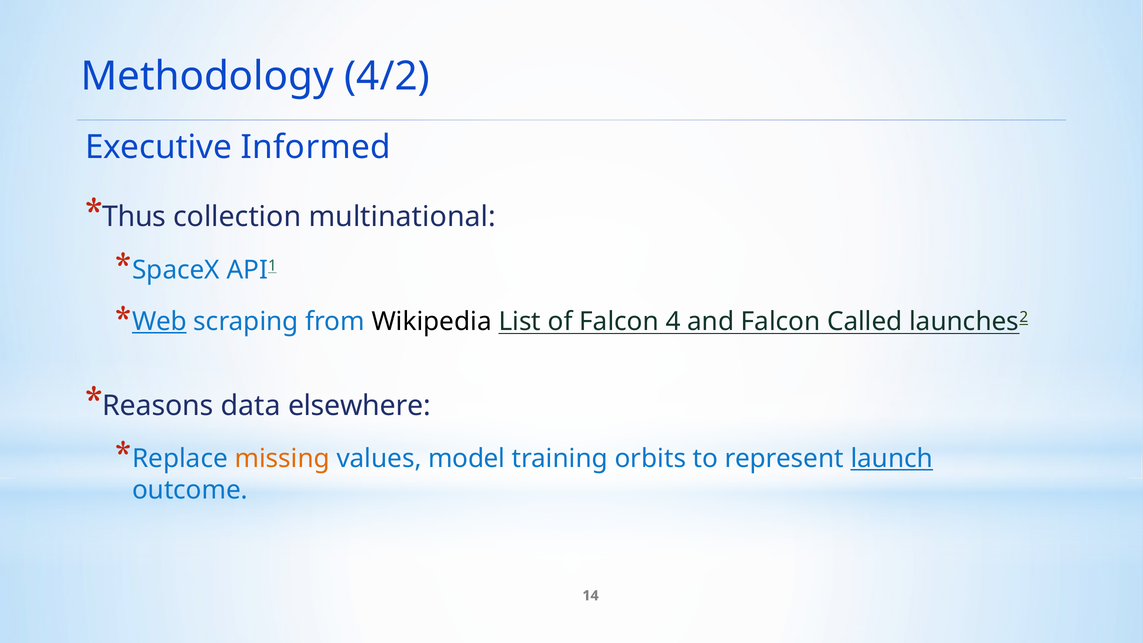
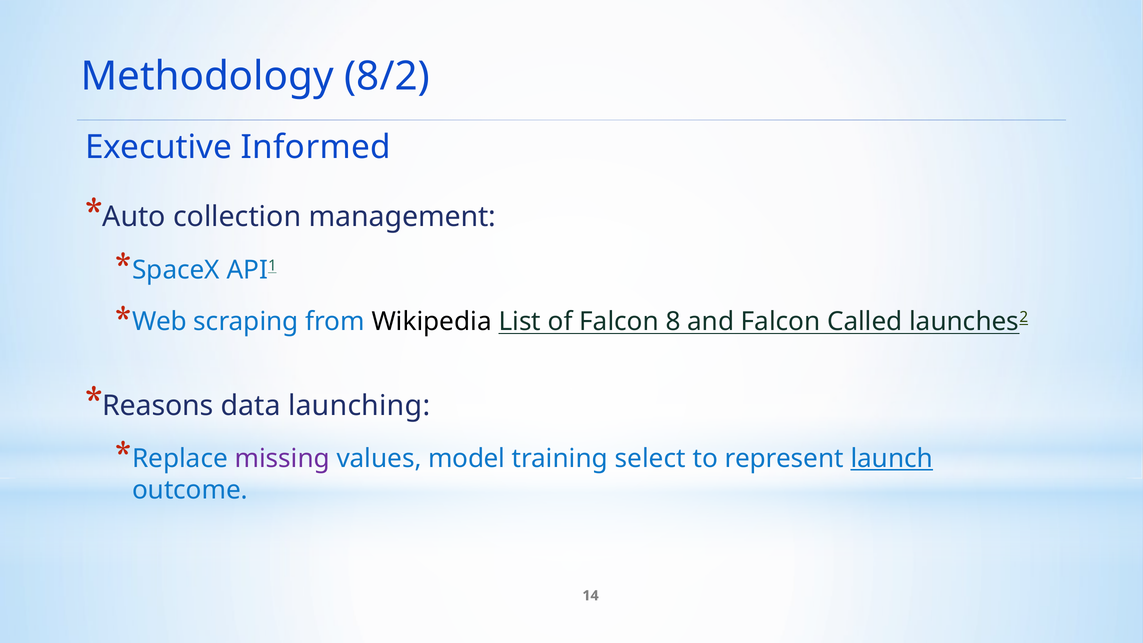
4/2: 4/2 -> 8/2 (387, 76)
Thus: Thus -> Auto (134, 217)
multinational: multinational -> management (402, 217)
Web underline: present -> none (160, 322)
4: 4 -> 8 (673, 322)
elsewhere: elsewhere -> launching (359, 406)
missing colour: orange -> purple (282, 458)
orbits: orbits -> select (650, 458)
